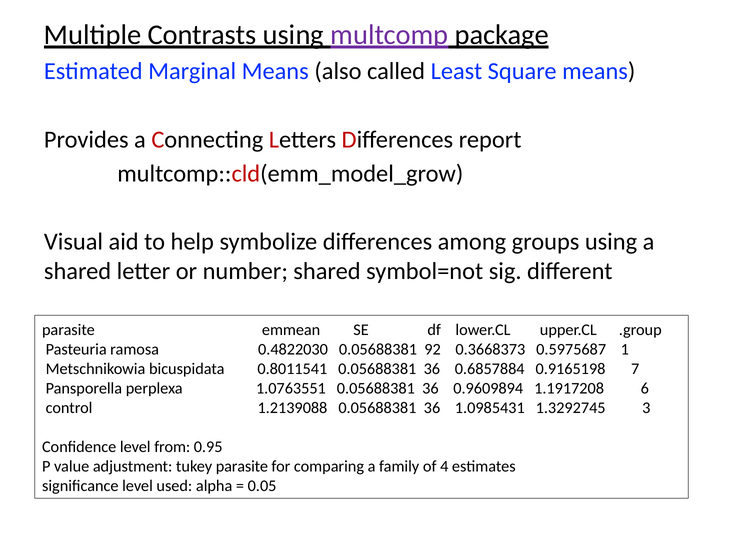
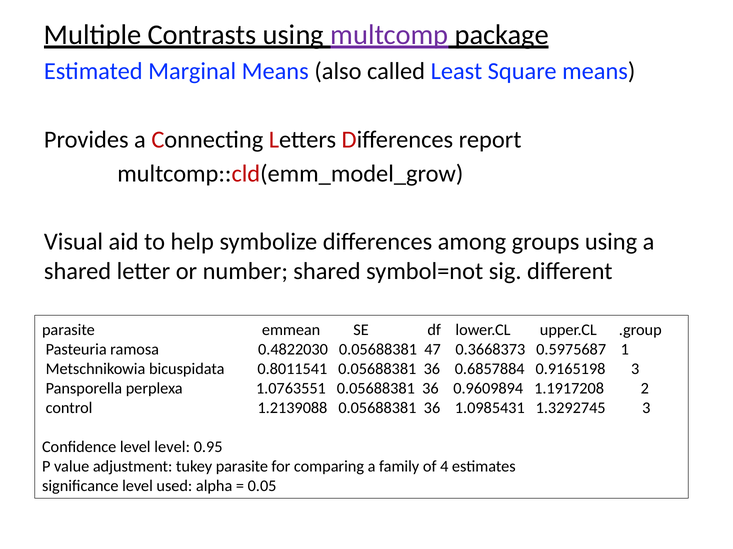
92: 92 -> 47 (433, 350)
0.9165198 7: 7 -> 3 (635, 369)
6: 6 -> 2 (645, 389)
level from: from -> level (172, 448)
